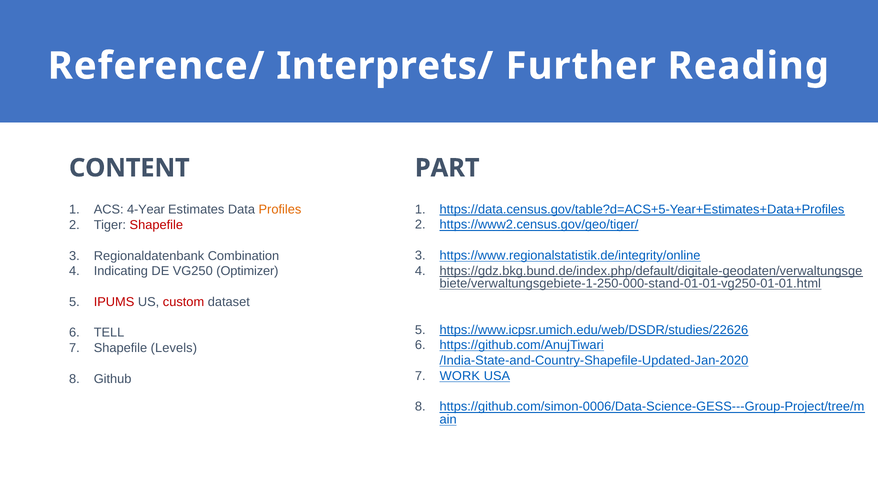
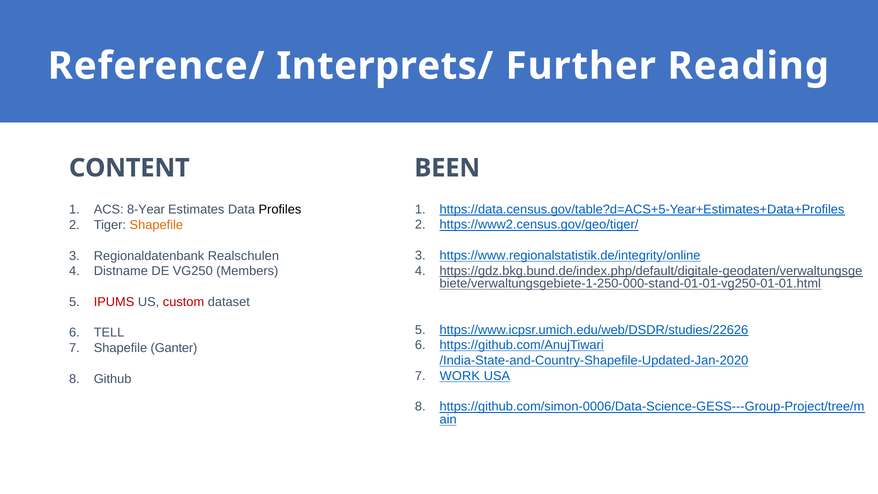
PART: PART -> BEEN (447, 168)
4-Year: 4-Year -> 8-Year (146, 210)
Profiles colour: orange -> black (280, 210)
Shapefile colour: red -> orange (156, 225)
Combination: Combination -> Realschulen (243, 256)
Indicating: Indicating -> Distname (121, 271)
Optimizer: Optimizer -> Members (247, 271)
Levels: Levels -> Ganter (174, 348)
